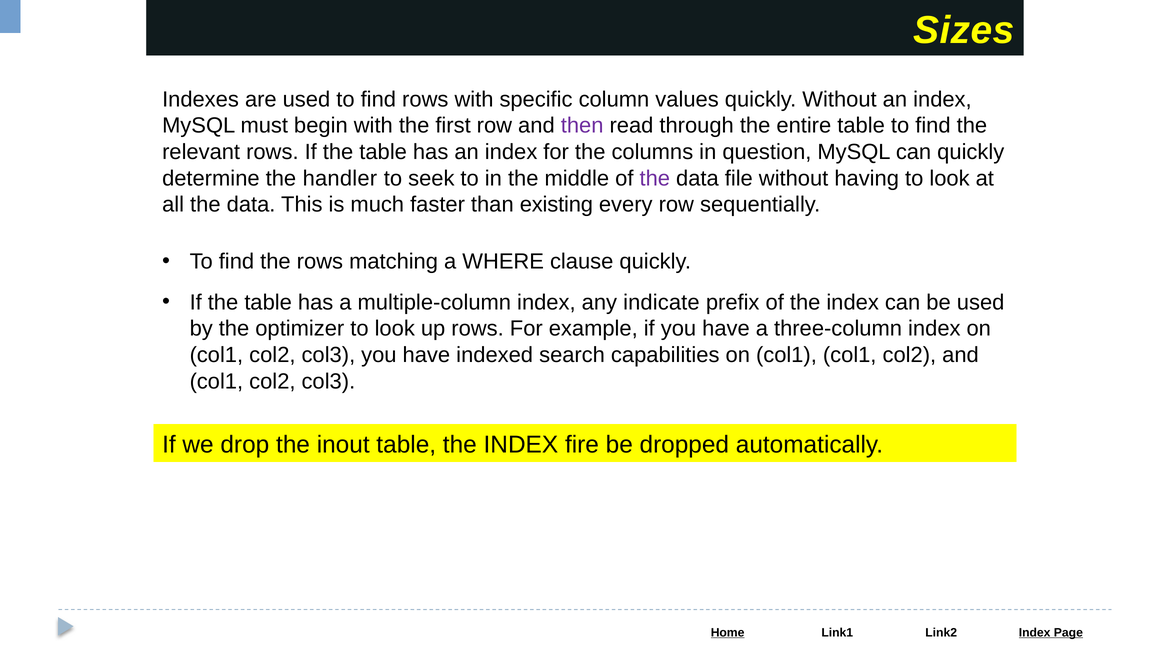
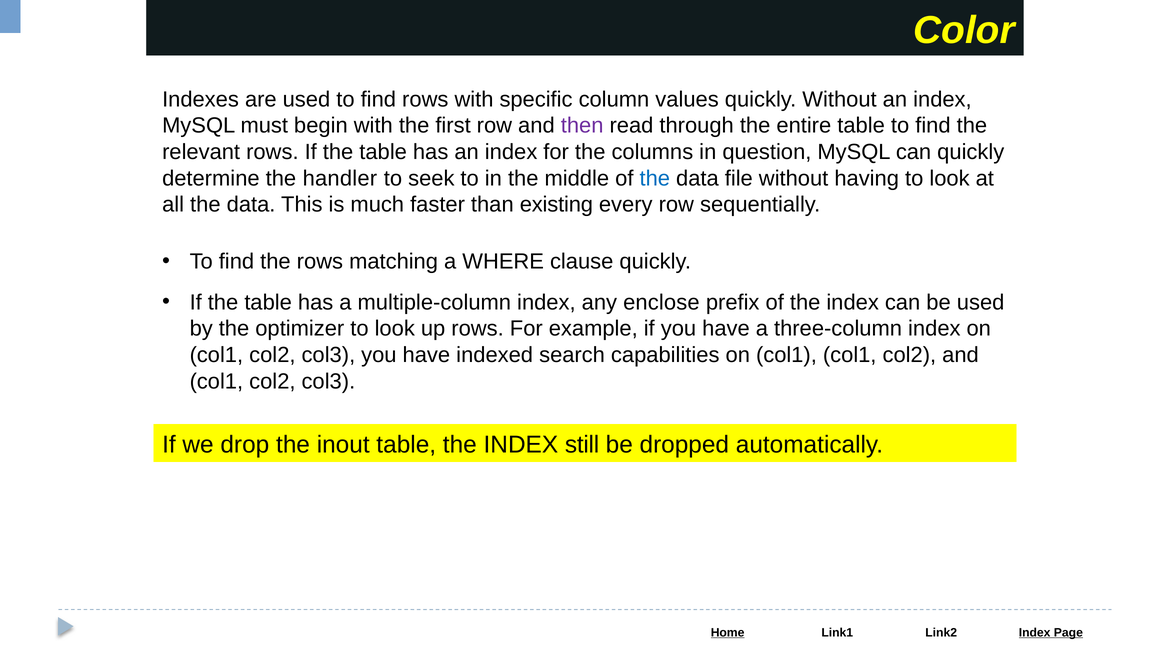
Sizes: Sizes -> Color (964, 30)
the colour: purple -> blue (655, 178)
indicate: indicate -> enclose (661, 302)
fire: fire -> still (582, 445)
